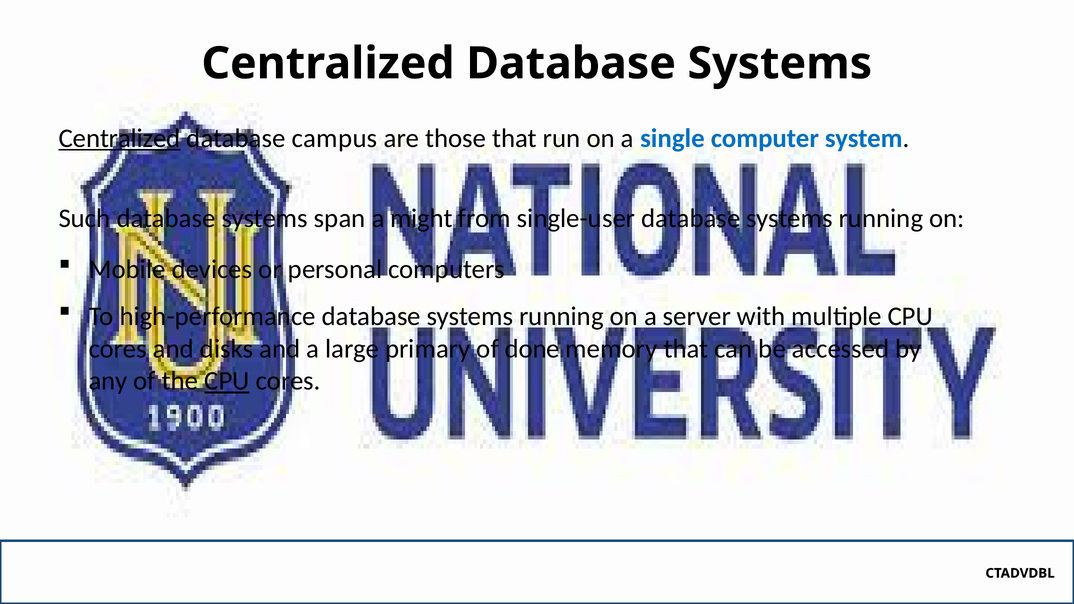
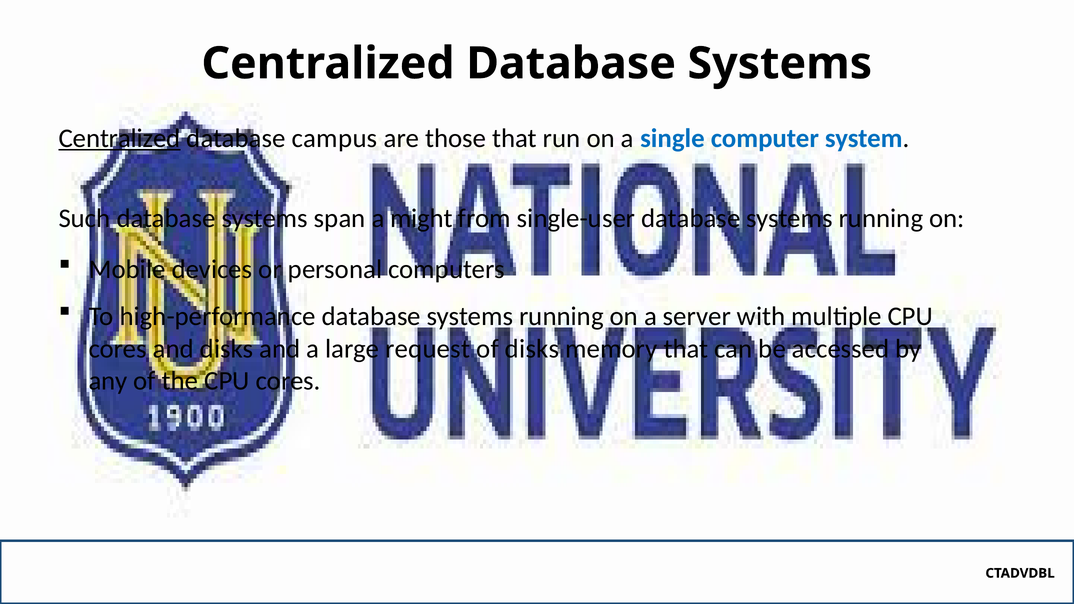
primary: primary -> request (428, 349)
of done: done -> disks (532, 349)
CPU underline: present -> none (227, 381)
